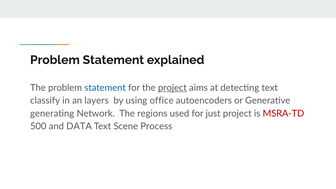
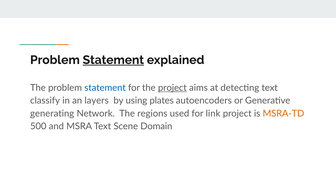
Statement underline: none -> present (113, 60)
office: office -> plates (162, 101)
just: just -> link (213, 113)
MSRA-TD colour: red -> orange (283, 113)
DATA: DATA -> MSRA (79, 126)
Process: Process -> Domain (156, 126)
